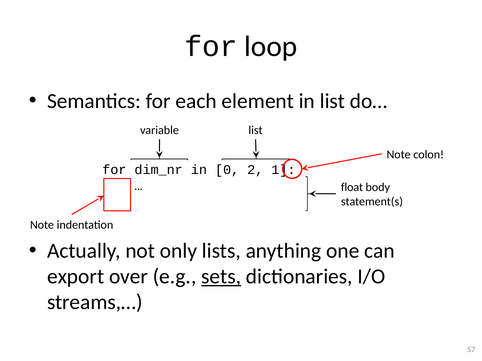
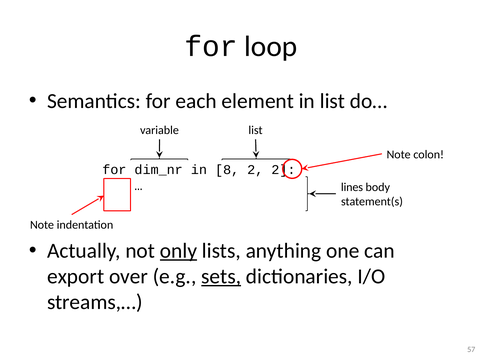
0: 0 -> 8 (227, 170)
2 1: 1 -> 2 (283, 170)
float: float -> lines (352, 187)
only underline: none -> present (179, 251)
